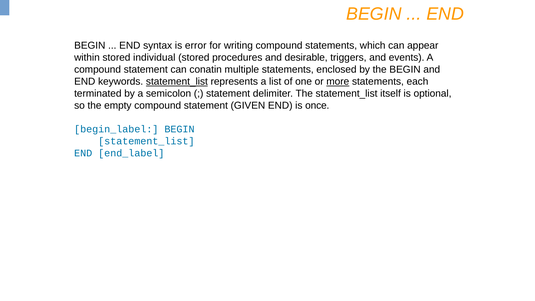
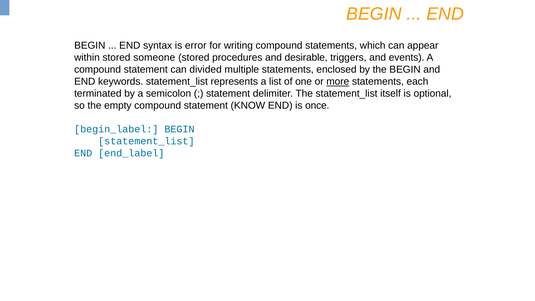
individual: individual -> someone (154, 57)
conatin: conatin -> divided (206, 70)
statement_list underline: present -> none (177, 82)
GIVEN: GIVEN -> KNOW (248, 106)
